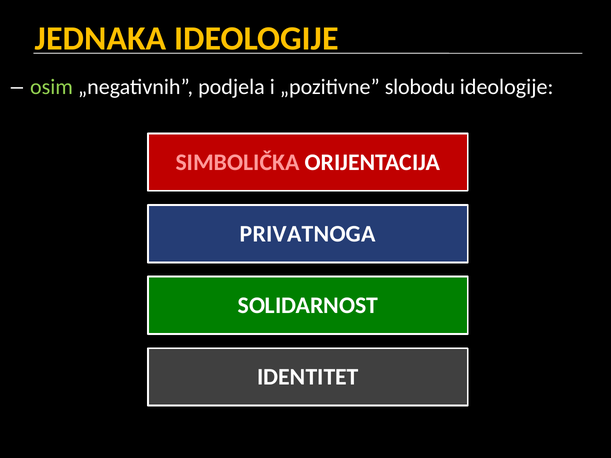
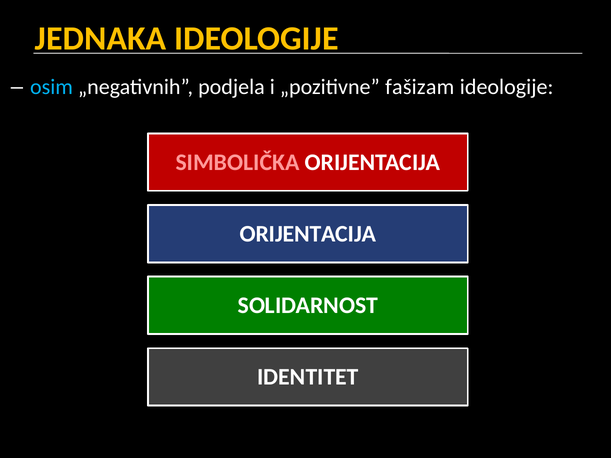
osim colour: light green -> light blue (51, 87)
slobodu: slobodu -> fašizam (420, 87)
PRIVATNOGA: PRIVATNOGA -> ORIJENTACIJA (308, 234)
